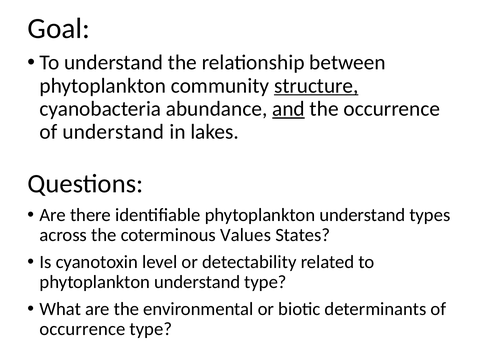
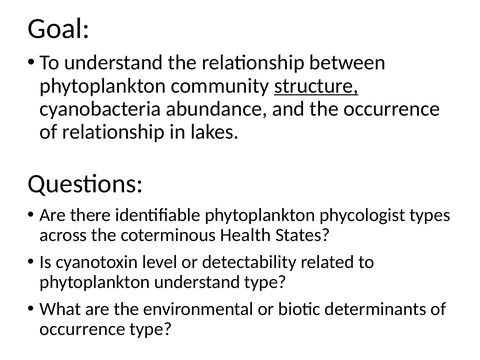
and underline: present -> none (288, 109)
of understand: understand -> relationship (113, 132)
identifiable phytoplankton understand: understand -> phycologist (362, 215)
Values: Values -> Health (246, 235)
